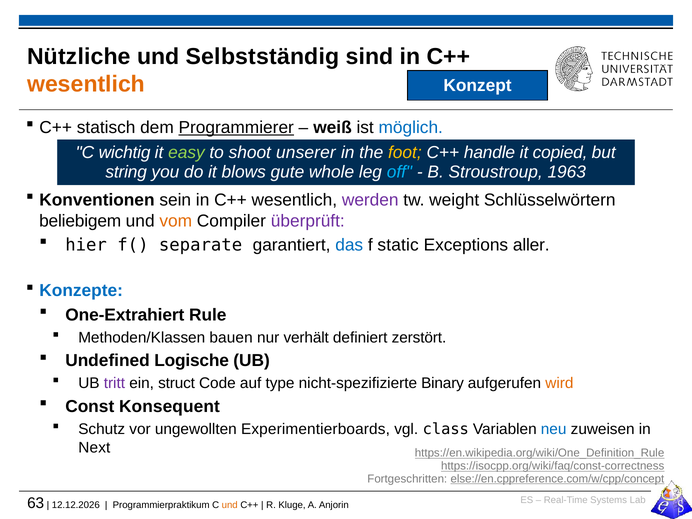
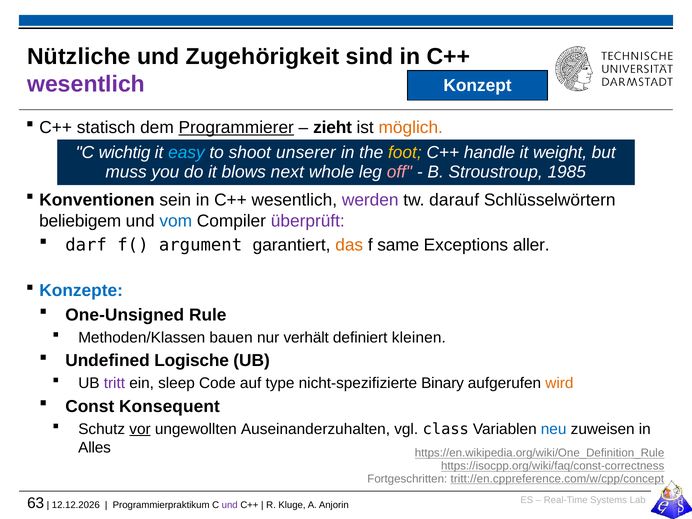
Selbstständig: Selbstständig -> Zugehörigkeit (263, 56)
wesentlich colour: orange -> purple (86, 84)
weiß: weiß -> zieht (333, 127)
möglich colour: blue -> orange (411, 127)
easy colour: light green -> light blue (186, 153)
copied: copied -> weight (560, 153)
string: string -> muss (126, 172)
gute: gute -> next (287, 172)
off colour: light blue -> pink (399, 172)
1963: 1963 -> 1985 (567, 172)
weight: weight -> darauf (454, 200)
vom colour: orange -> blue (176, 221)
hier: hier -> darf (86, 245)
separate: separate -> argument (201, 245)
das colour: blue -> orange (349, 245)
static: static -> same (398, 245)
One-Extrahiert: One-Extrahiert -> One-Unsigned (125, 315)
zerstört: zerstört -> kleinen (419, 338)
struct: struct -> sleep (177, 383)
vor underline: none -> present (140, 429)
Experimentierboards: Experimentierboards -> Auseinanderzuhalten (316, 429)
Next: Next -> Alles (95, 447)
else://en.cppreference.com/w/cpp/concept: else://en.cppreference.com/w/cpp/concept -> tritt://en.cppreference.com/w/cpp/concept (557, 479)
und colour: orange -> purple (230, 505)
